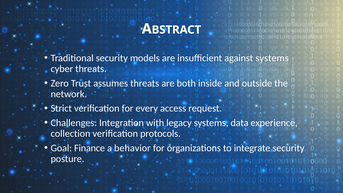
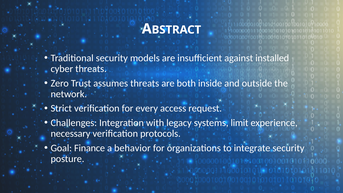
against systems: systems -> installed (272, 58)
data: data -> limit (240, 123)
collection: collection -> necessary (71, 134)
